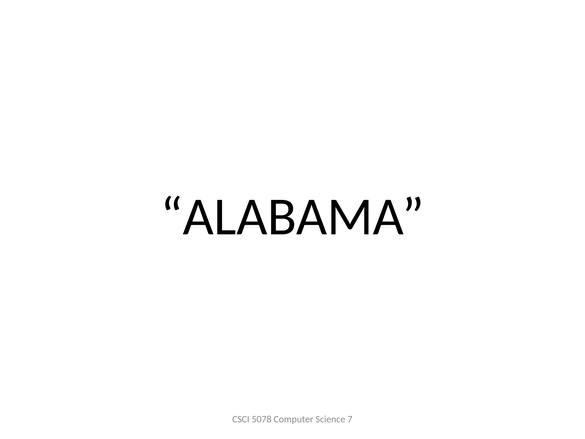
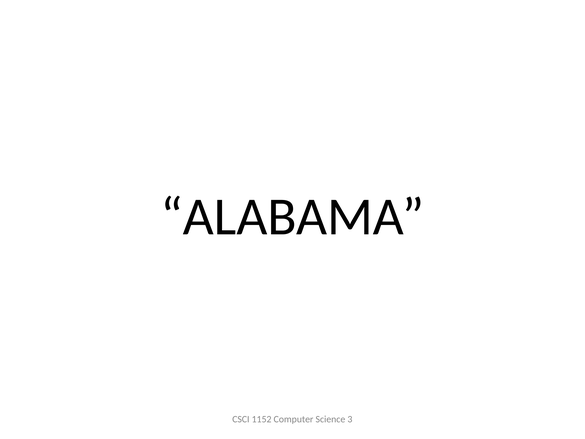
5078: 5078 -> 1152 (262, 419)
7: 7 -> 3 (350, 419)
